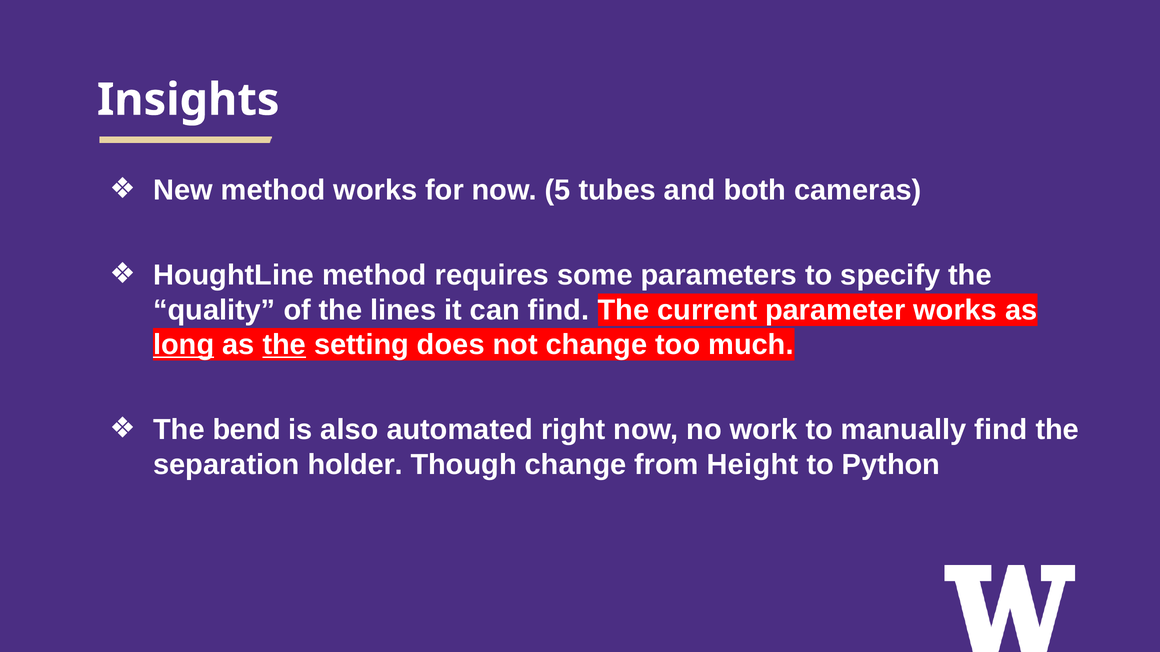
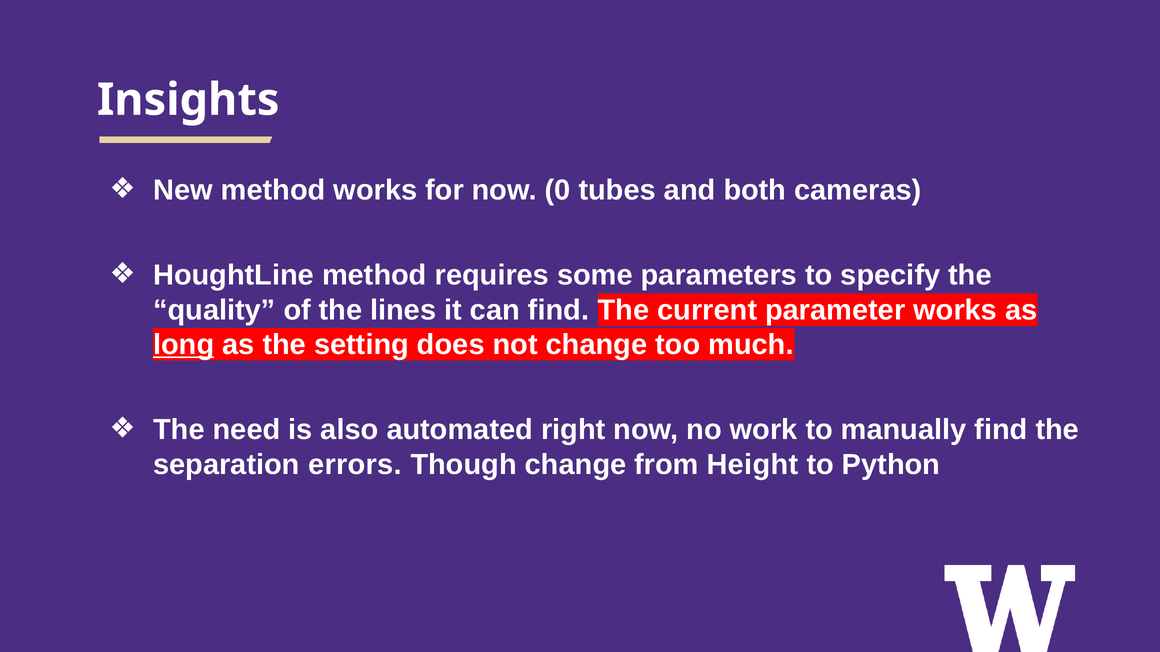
5: 5 -> 0 (558, 190)
the underline: present -> none (284, 345)
bend: bend -> need (247, 430)
holder: holder -> errors (355, 465)
